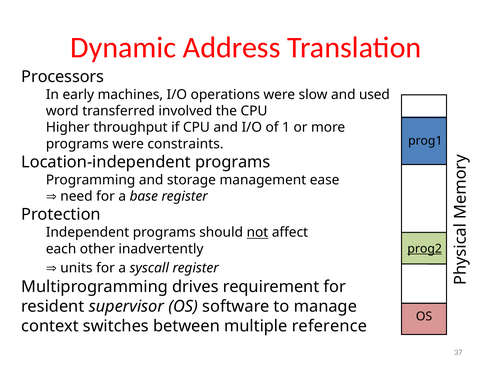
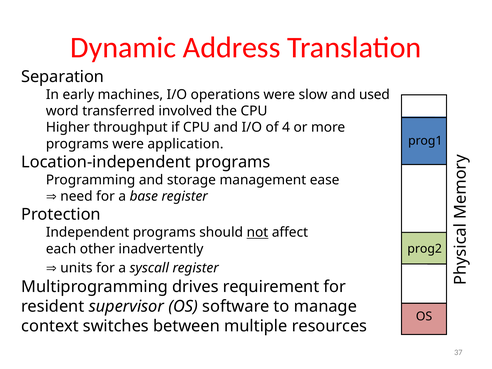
Processors: Processors -> Separation (63, 77)
1: 1 -> 4 (286, 127)
constraints: constraints -> application (185, 144)
prog2 underline: present -> none (425, 249)
reference: reference -> resources (329, 326)
